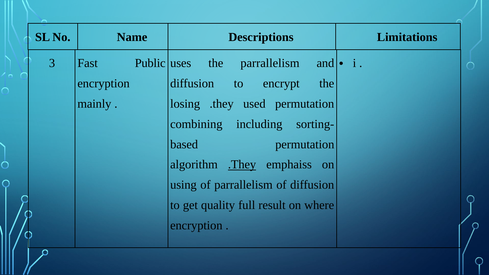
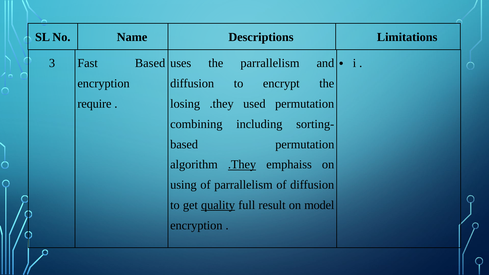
Fast Public: Public -> Based (150, 63)
mainly: mainly -> require (94, 104)
quality underline: none -> present (218, 205)
where: where -> model (319, 205)
